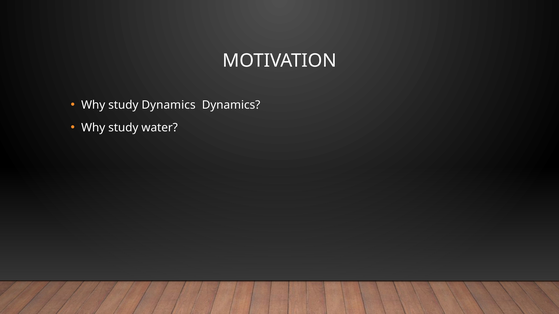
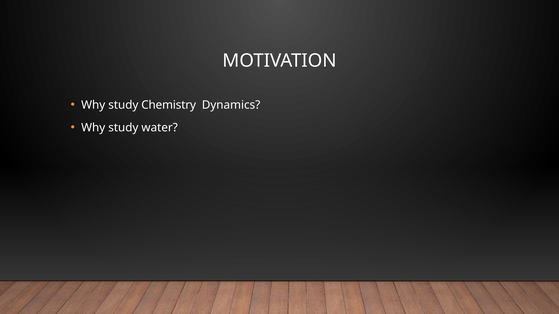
study Dynamics: Dynamics -> Chemistry (169, 105)
